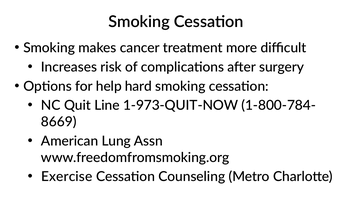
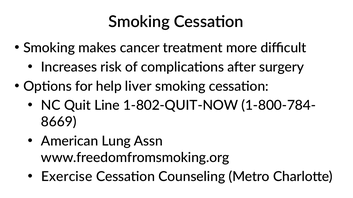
hard: hard -> liver (138, 87)
1-973-QUIT-NOW: 1-973-QUIT-NOW -> 1-802-QUIT-NOW (181, 106)
